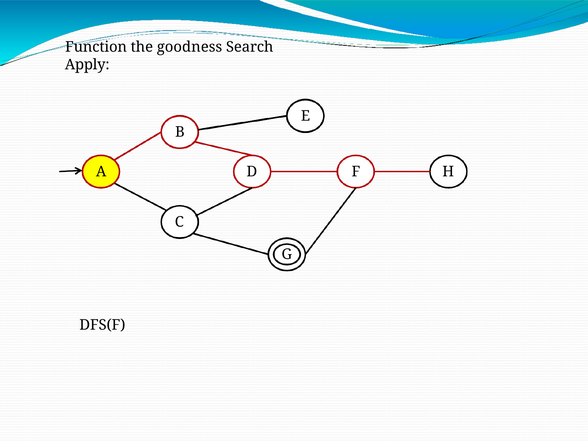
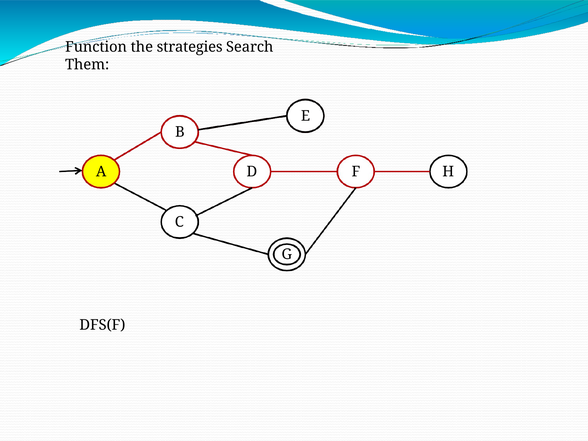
goodness: goodness -> strategies (190, 47)
Apply: Apply -> Them (87, 65)
